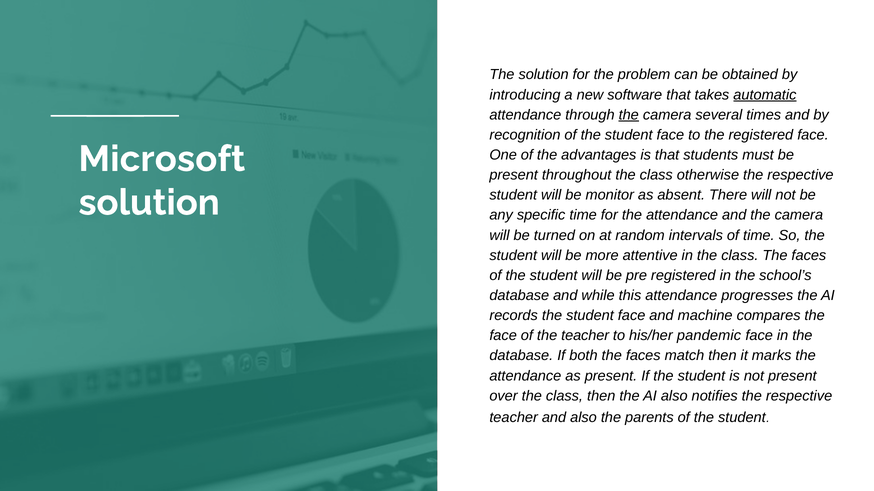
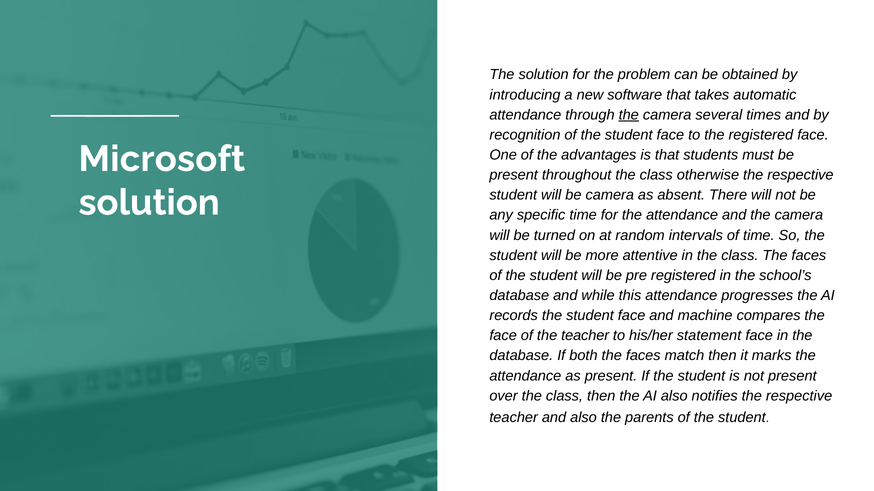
automatic underline: present -> none (765, 95)
be monitor: monitor -> camera (610, 195)
pandemic: pandemic -> statement (709, 336)
